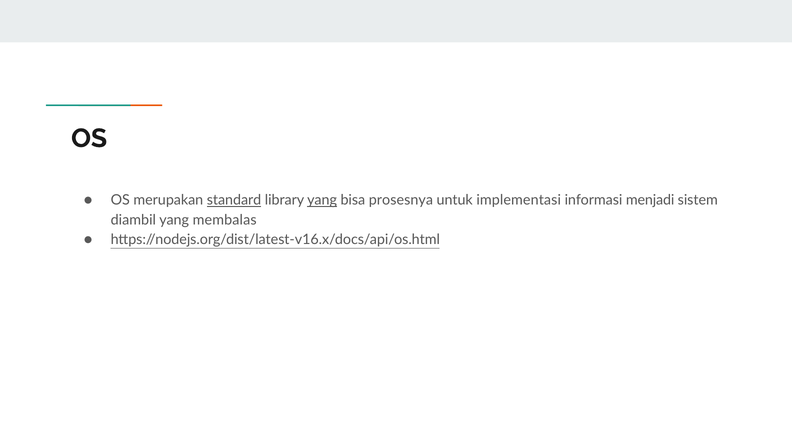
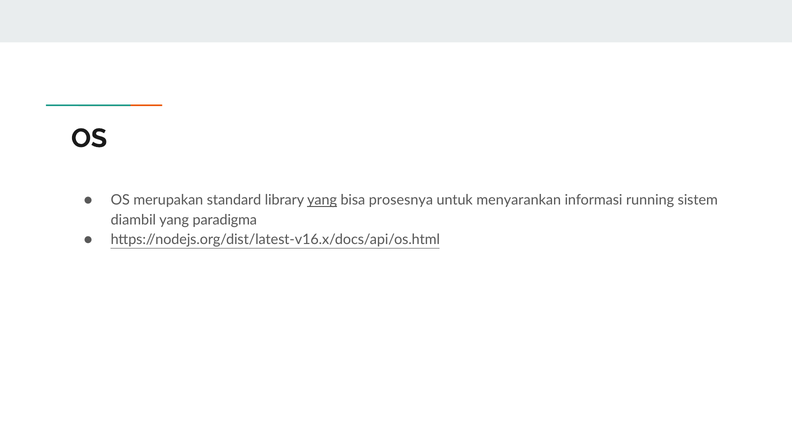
standard underline: present -> none (234, 200)
implementasi: implementasi -> menyarankan (519, 200)
menjadi: menjadi -> running (650, 200)
membalas: membalas -> paradigma (225, 220)
